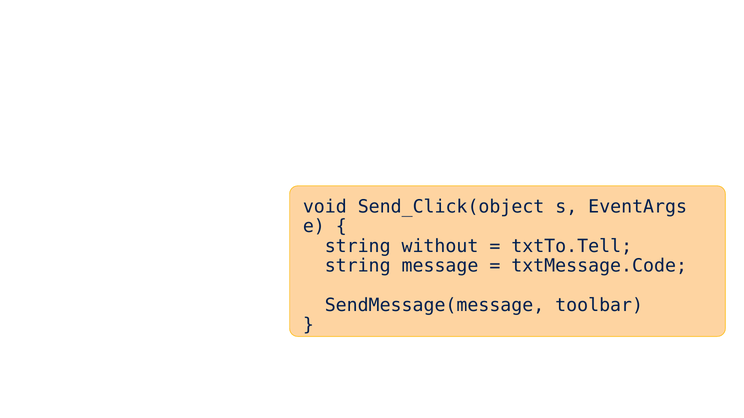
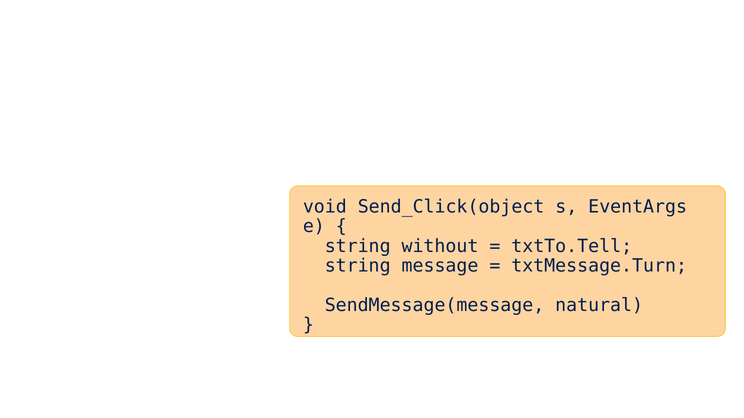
txtMessage.Code: txtMessage.Code -> txtMessage.Turn (599, 266)
toolbar: toolbar -> natural (599, 305)
